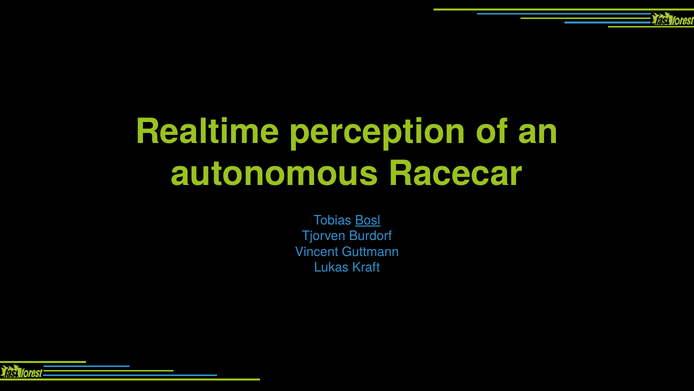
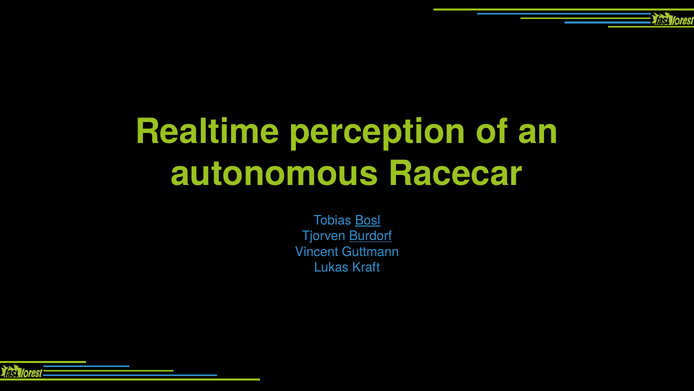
Burdorf underline: none -> present (370, 236)
